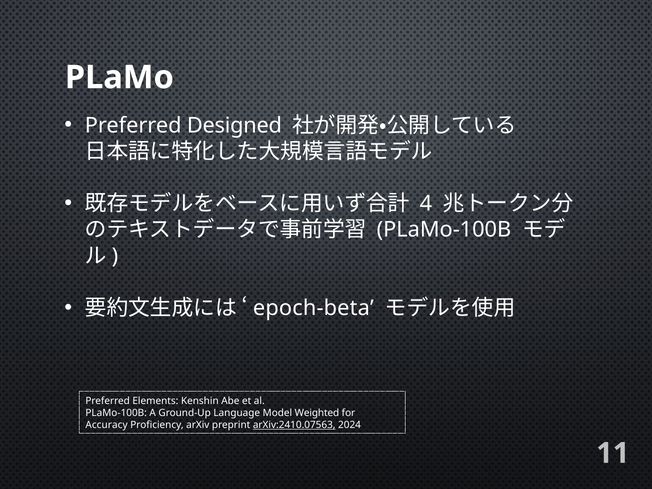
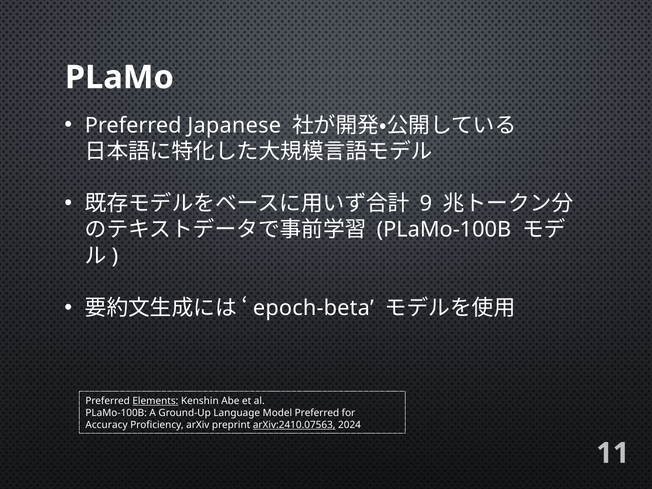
Designed: Designed -> Japanese (234, 125)
4: 4 -> 9 (426, 204)
Elements underline: none -> present (155, 401)
Model Weighted: Weighted -> Preferred (317, 413)
